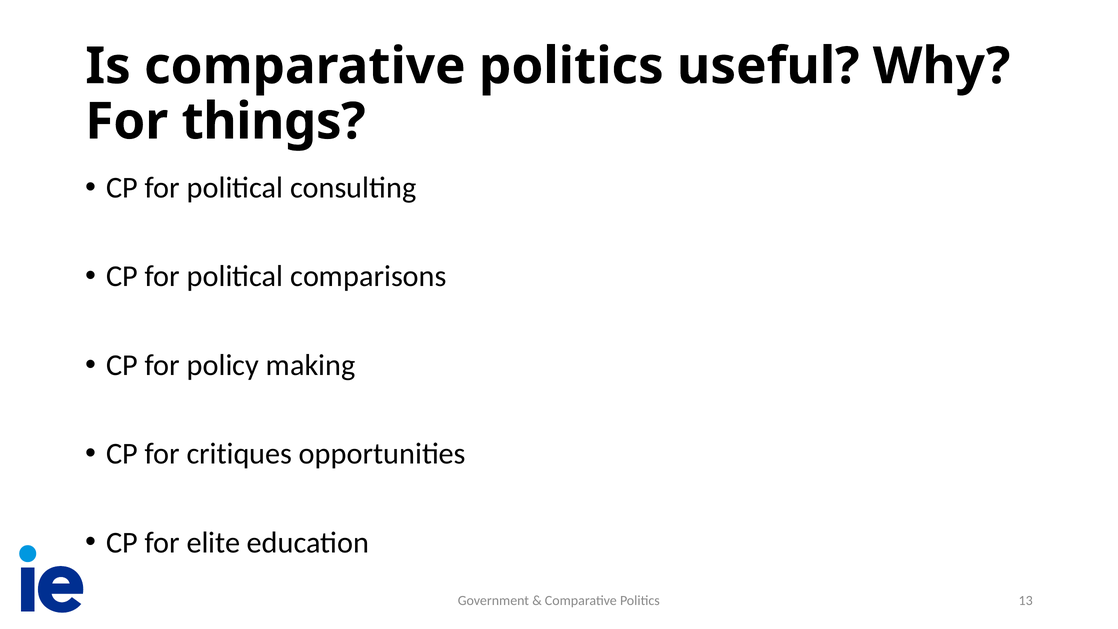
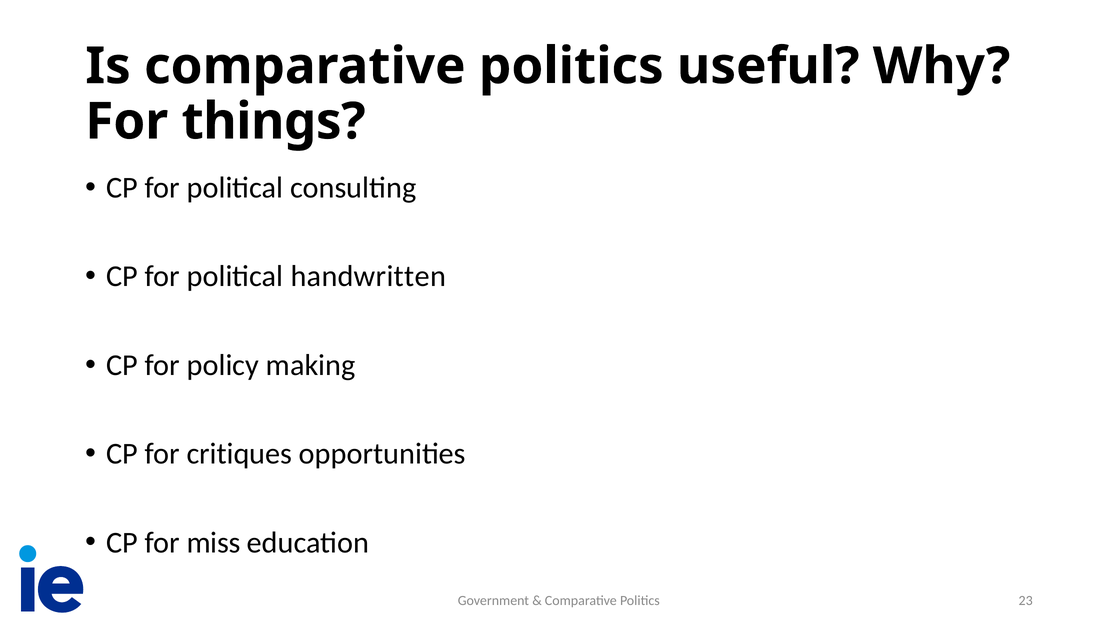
comparisons: comparisons -> handwritten (368, 276)
elite: elite -> miss (213, 542)
13: 13 -> 23 (1026, 600)
